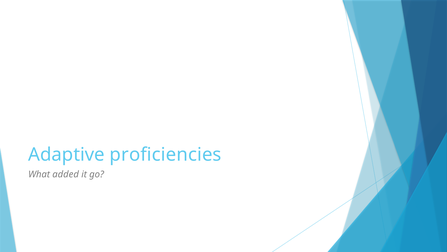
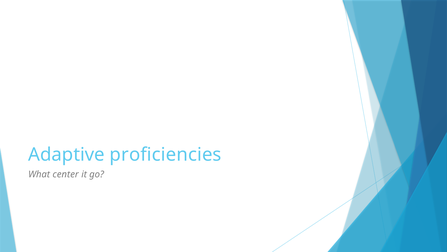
added: added -> center (66, 174)
